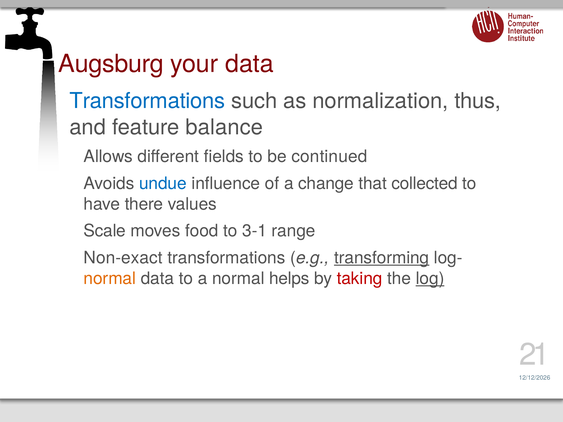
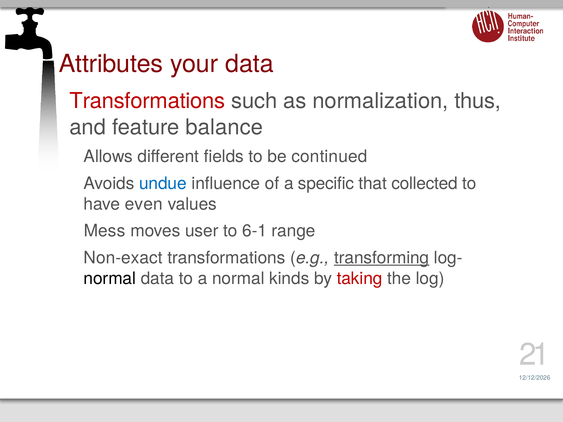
Augsburg: Augsburg -> Attributes (111, 64)
Transformations colour: blue -> red (147, 101)
change: change -> specific (326, 184)
there: there -> even (144, 204)
Scale: Scale -> Mess (105, 231)
food: food -> user (202, 231)
3-1: 3-1 -> 6-1 (255, 231)
normal colour: orange -> black (110, 279)
helps: helps -> kinds (289, 279)
log underline: present -> none (430, 279)
